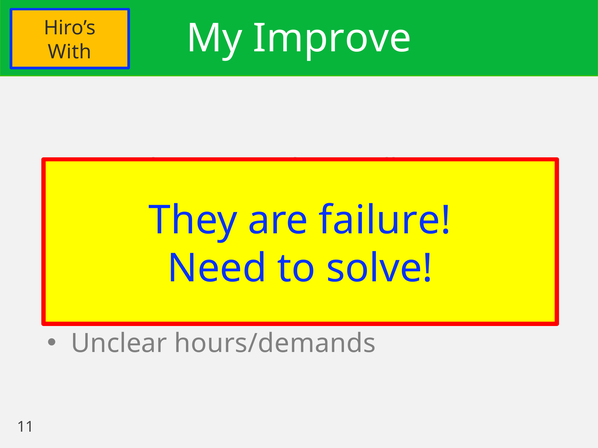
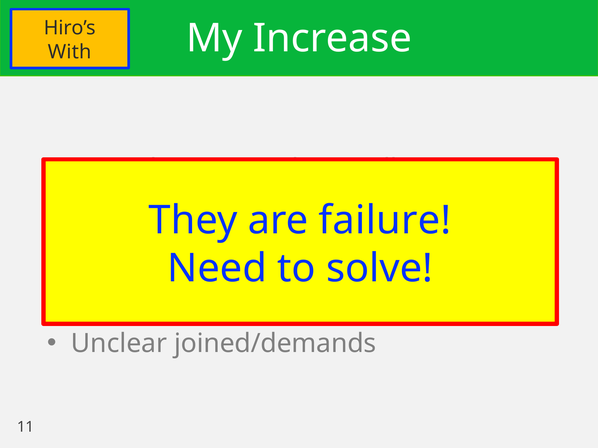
Improve: Improve -> Increase (332, 38)
hours/demands: hours/demands -> joined/demands (275, 344)
